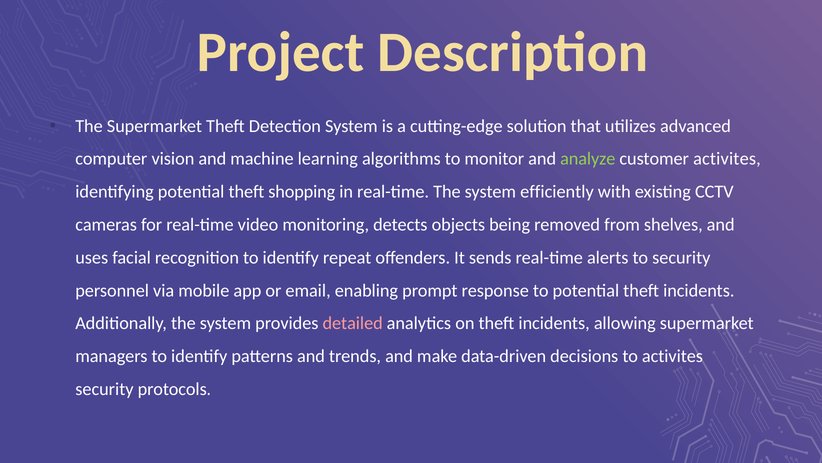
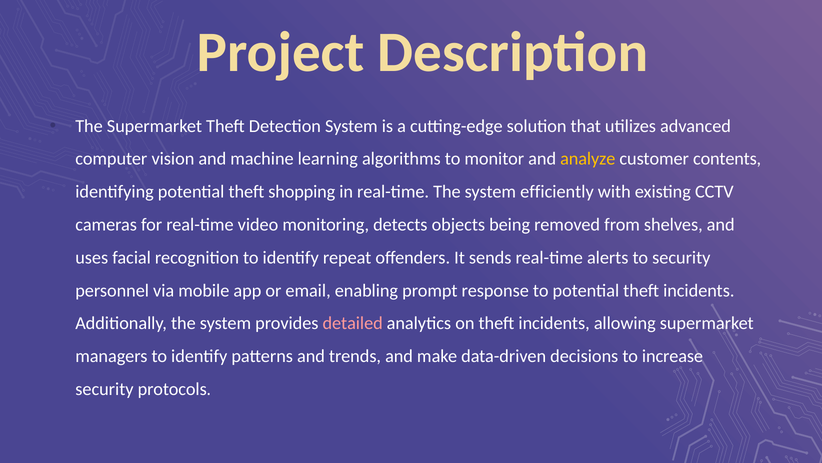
analyze colour: light green -> yellow (588, 159)
customer activites: activites -> contents (727, 159)
to activites: activites -> increase (672, 356)
